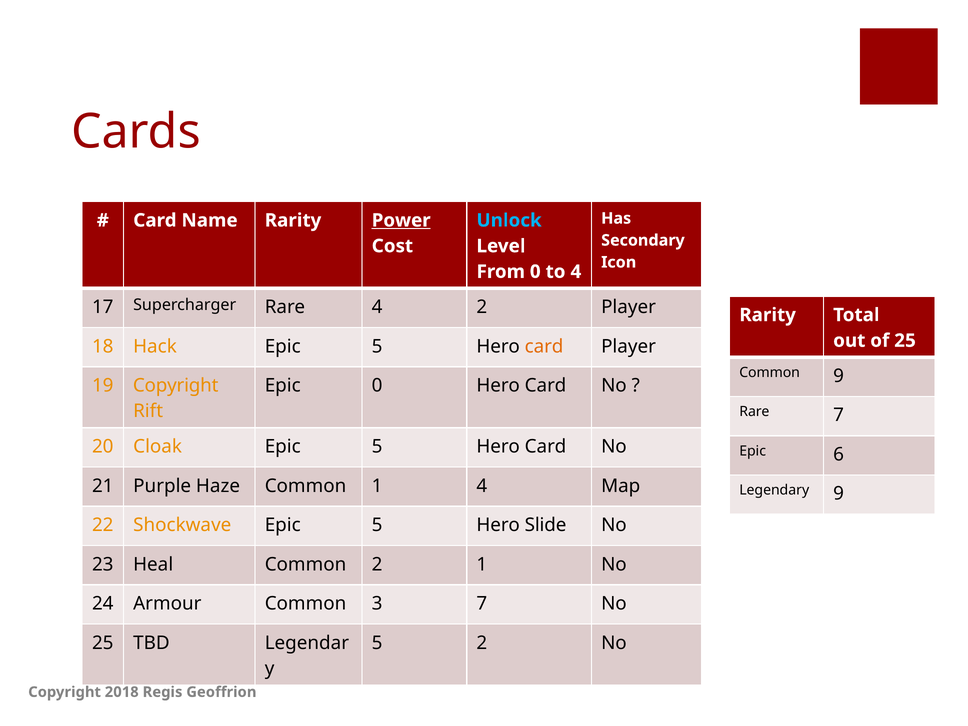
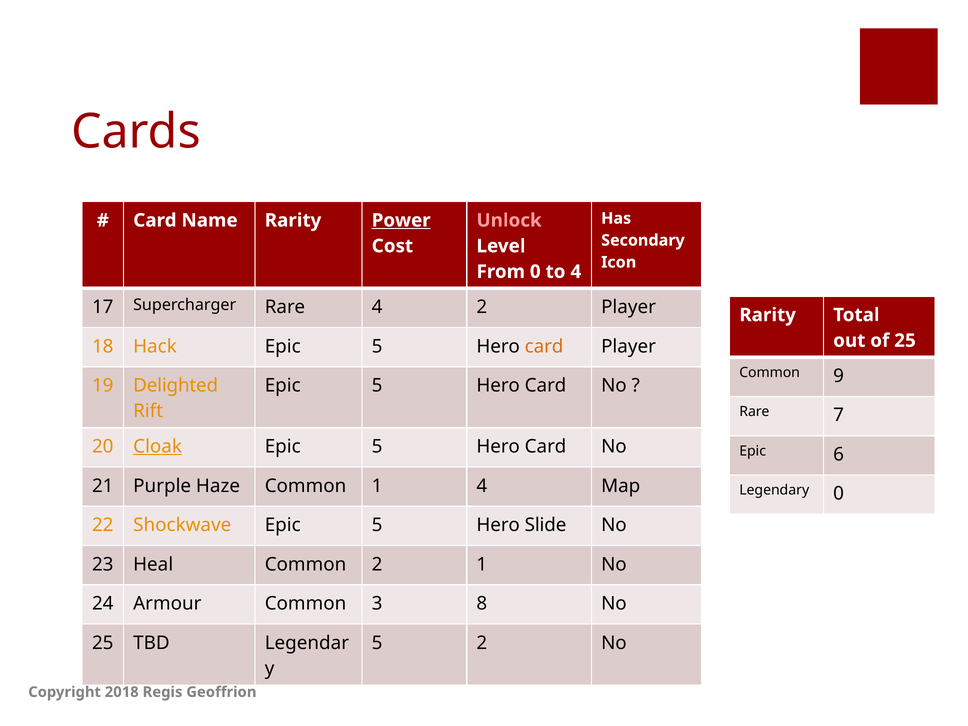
Unlock colour: light blue -> pink (509, 220)
19 Copyright: Copyright -> Delighted (176, 386)
0: 0 -> 5 (377, 386)
Cloak underline: none -> present (158, 447)
Legendary 9: 9 -> 0 (839, 494)
3 7: 7 -> 8 (482, 604)
